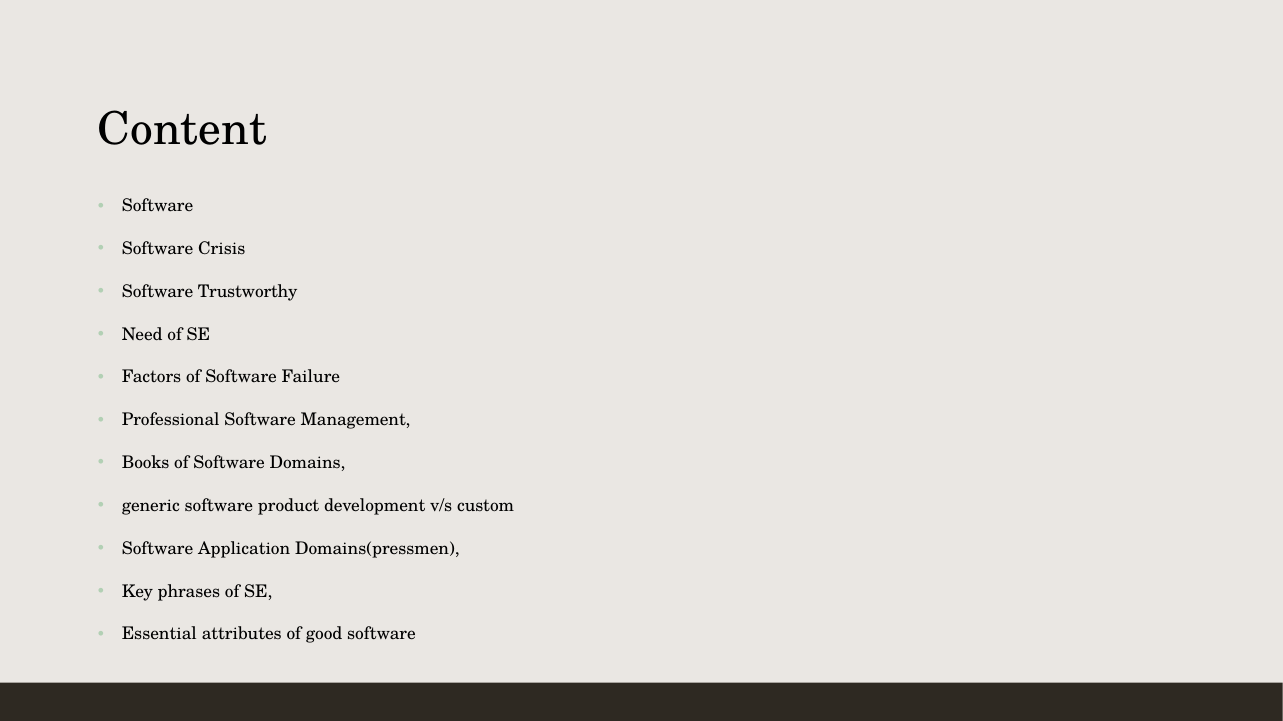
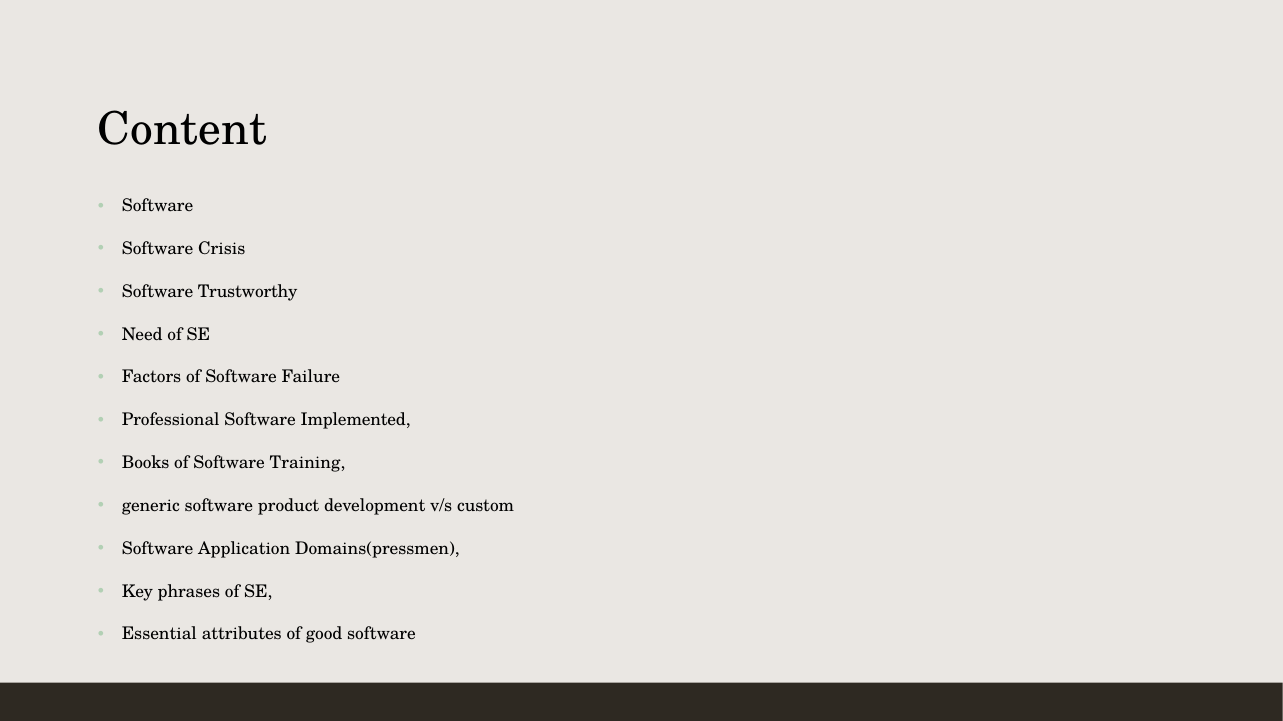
Management: Management -> Implemented (356, 420)
Domains: Domains -> Training (308, 463)
